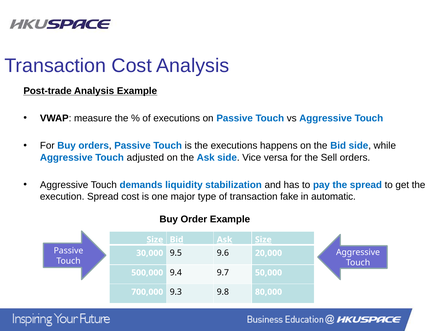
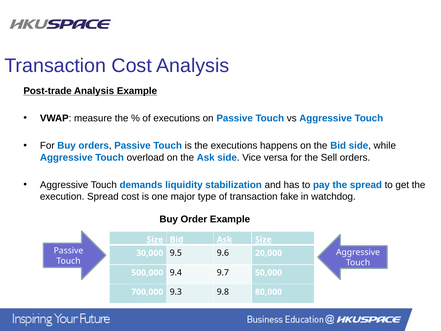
adjusted: adjusted -> overload (145, 157)
automatic: automatic -> watchdog (333, 197)
